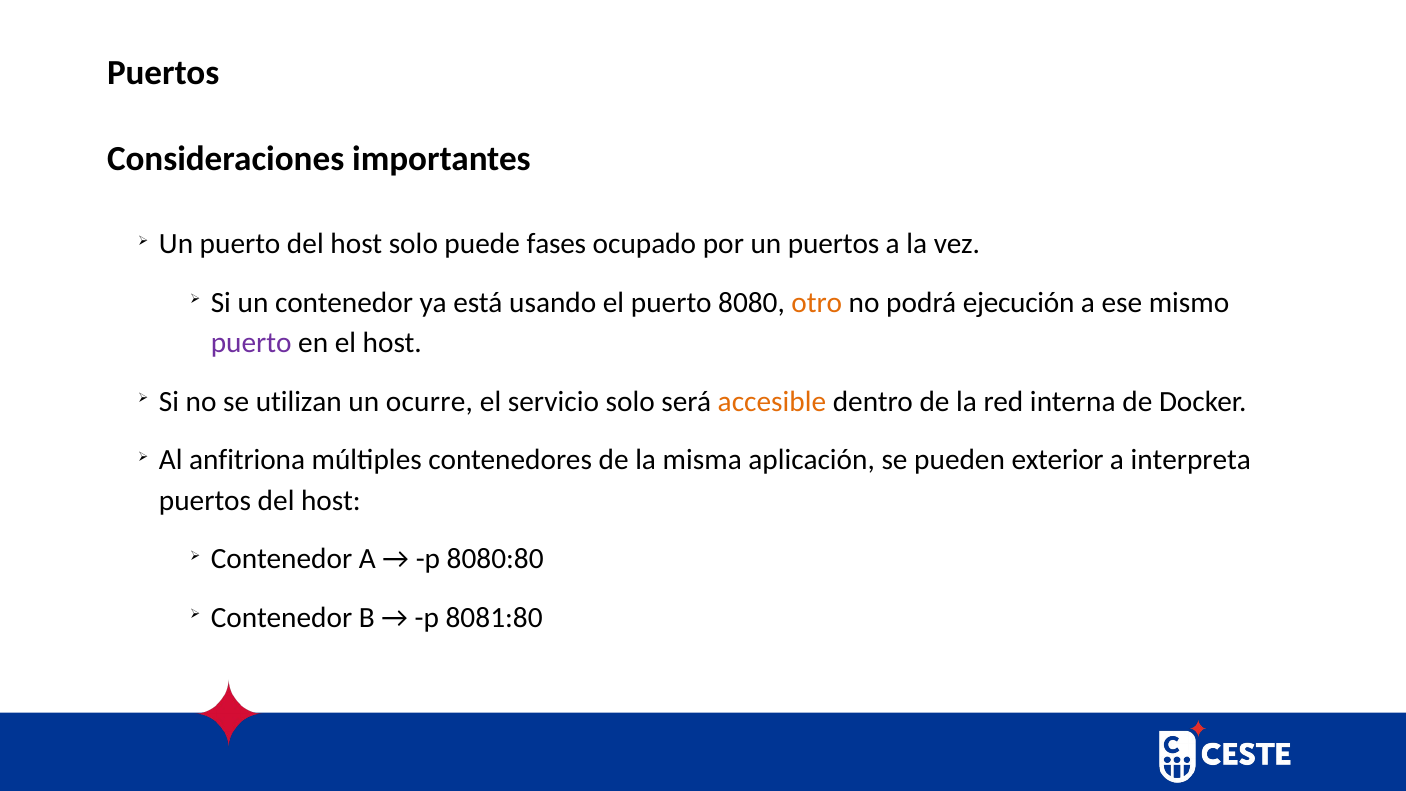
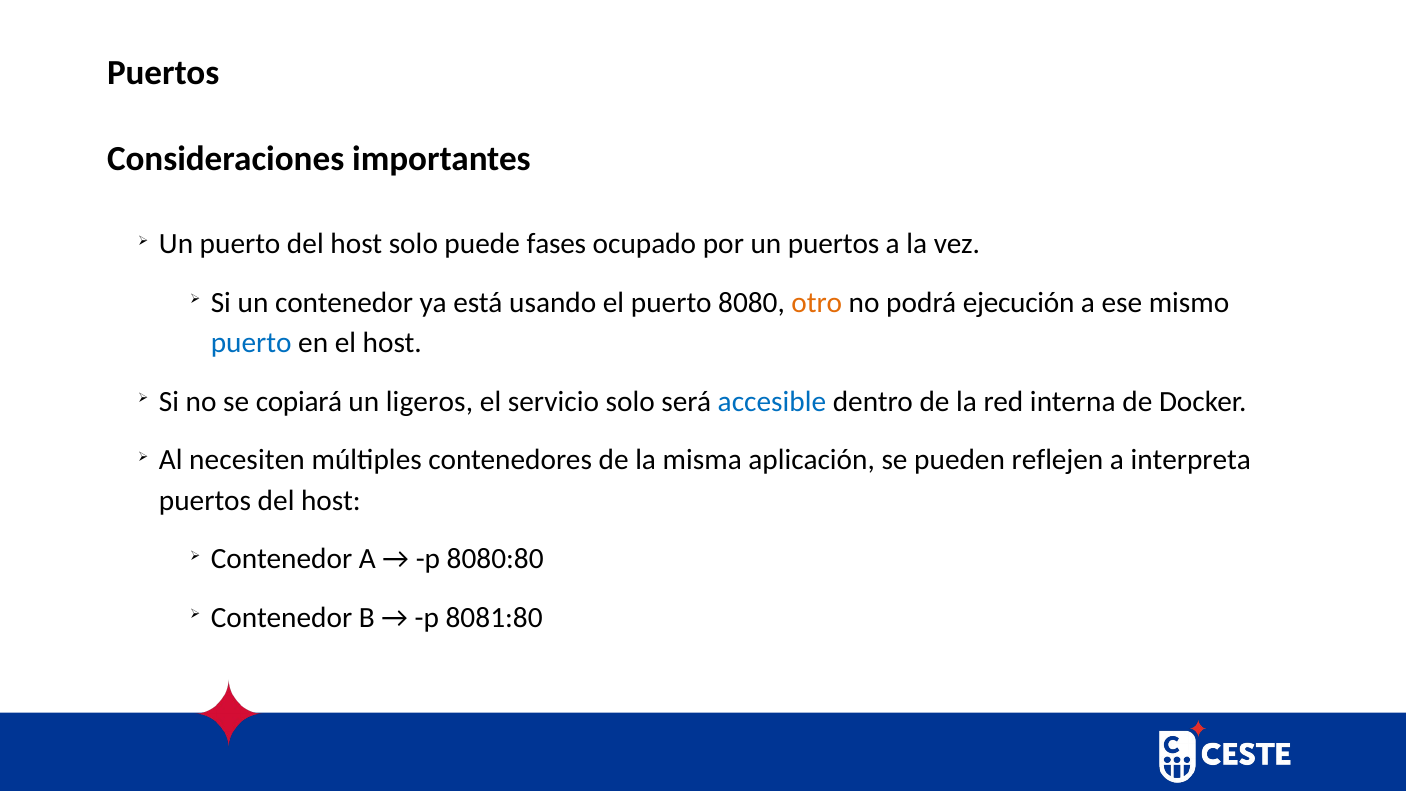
puerto colour: purple -> blue (251, 343)
utilizan: utilizan -> copiará (299, 402)
ocurre: ocurre -> ligeros (429, 402)
accesible colour: orange -> blue (772, 402)
anfitriona: anfitriona -> necesiten (247, 460)
exterior: exterior -> reflejen (1058, 460)
